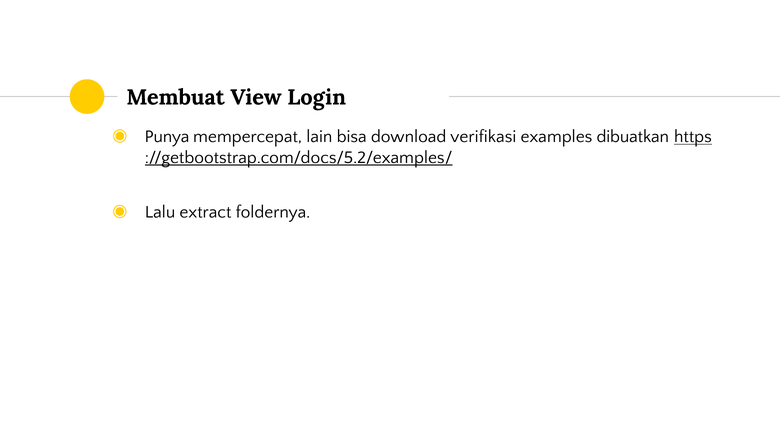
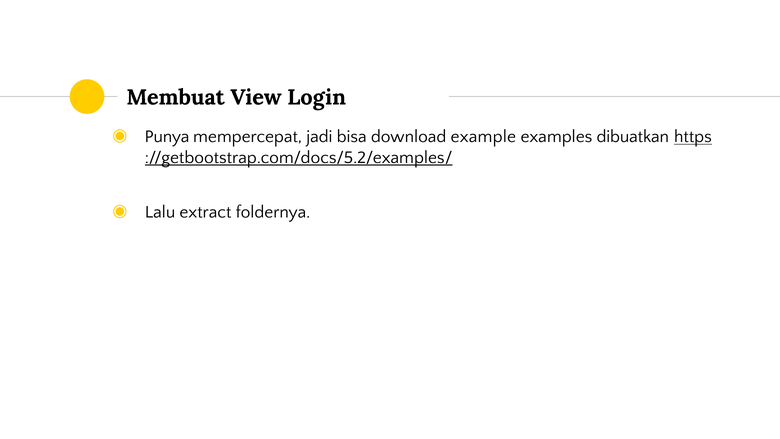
lain: lain -> jadi (319, 137)
verifikasi: verifikasi -> example (483, 137)
